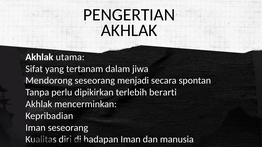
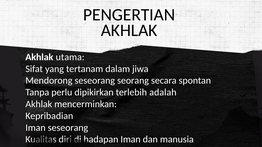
menjadi: menjadi -> seorang (133, 81)
berarti: berarti -> adalah (163, 93)
